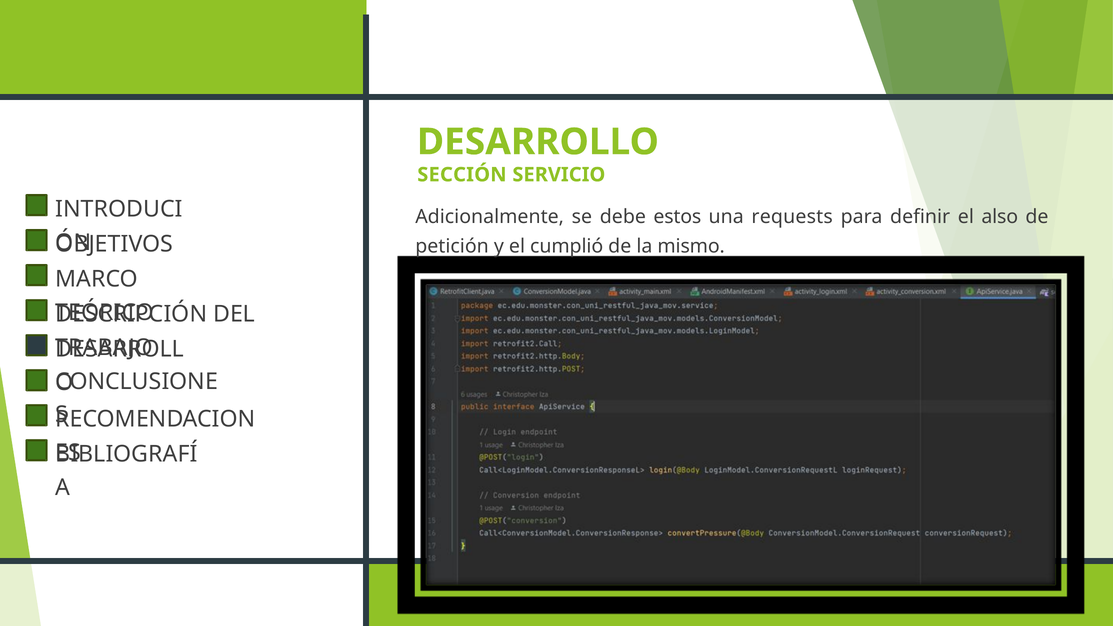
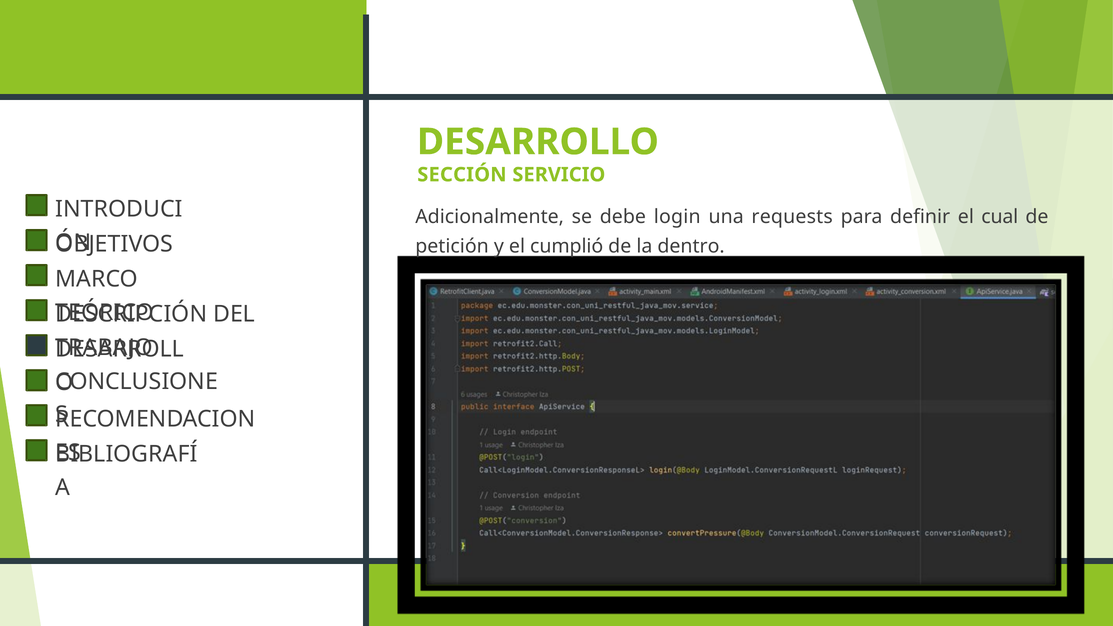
estos: estos -> login (677, 217)
also: also -> cual (1000, 217)
mismo: mismo -> dentro (691, 246)
